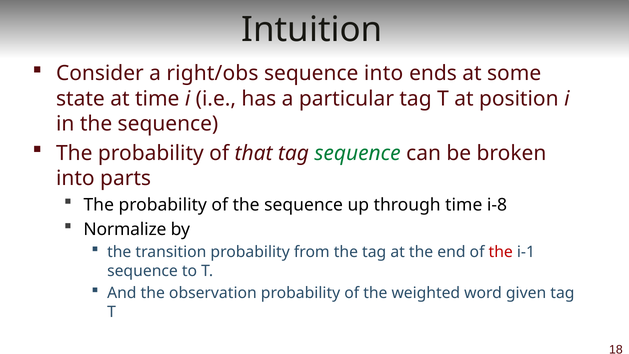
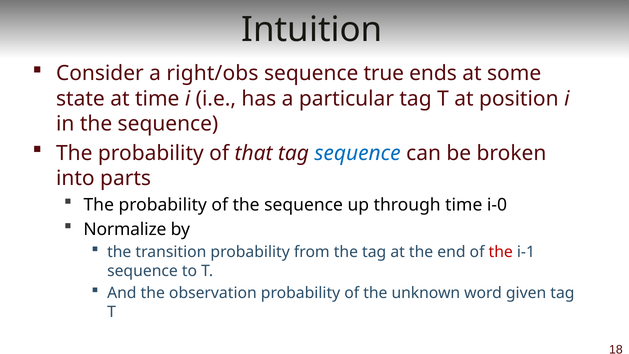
sequence into: into -> true (384, 74)
sequence colour: green -> blue (358, 153)
i-8: i-8 -> i-0 (497, 205)
weighted: weighted -> unknown (426, 293)
